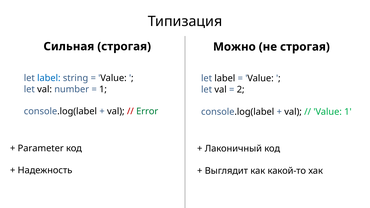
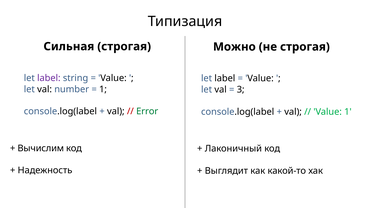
label colour: blue -> purple (49, 78)
2: 2 -> 3 (241, 90)
Parameter: Parameter -> Вычислим (41, 148)
